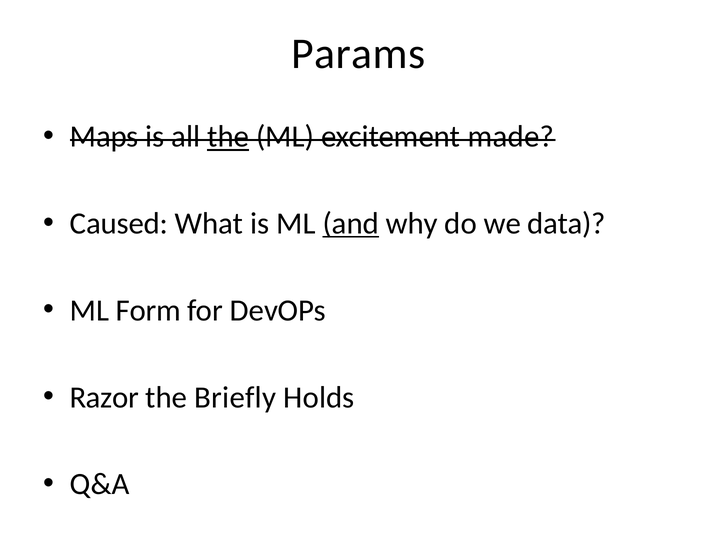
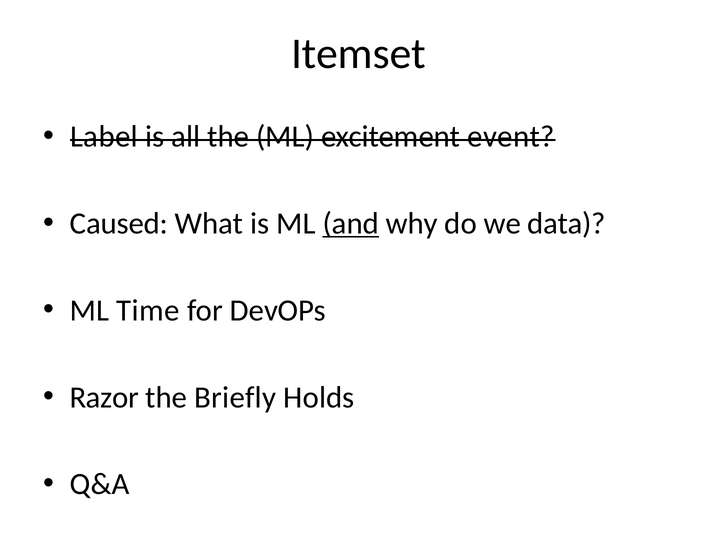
Params: Params -> Itemset (359, 54)
Maps: Maps -> Label (104, 136)
the underline: present -> none (228, 136)
made: made -> event (511, 136)
Form: Form -> Time (148, 310)
